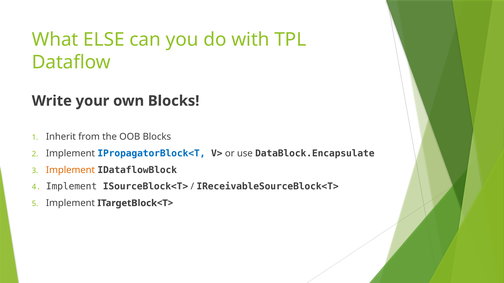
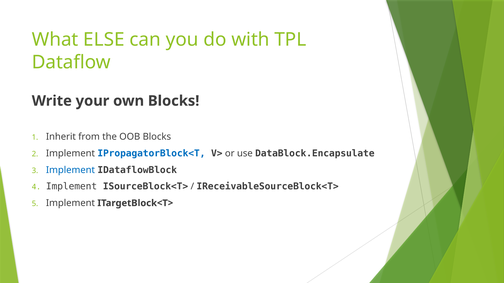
Implement colour: orange -> blue (70, 170)
